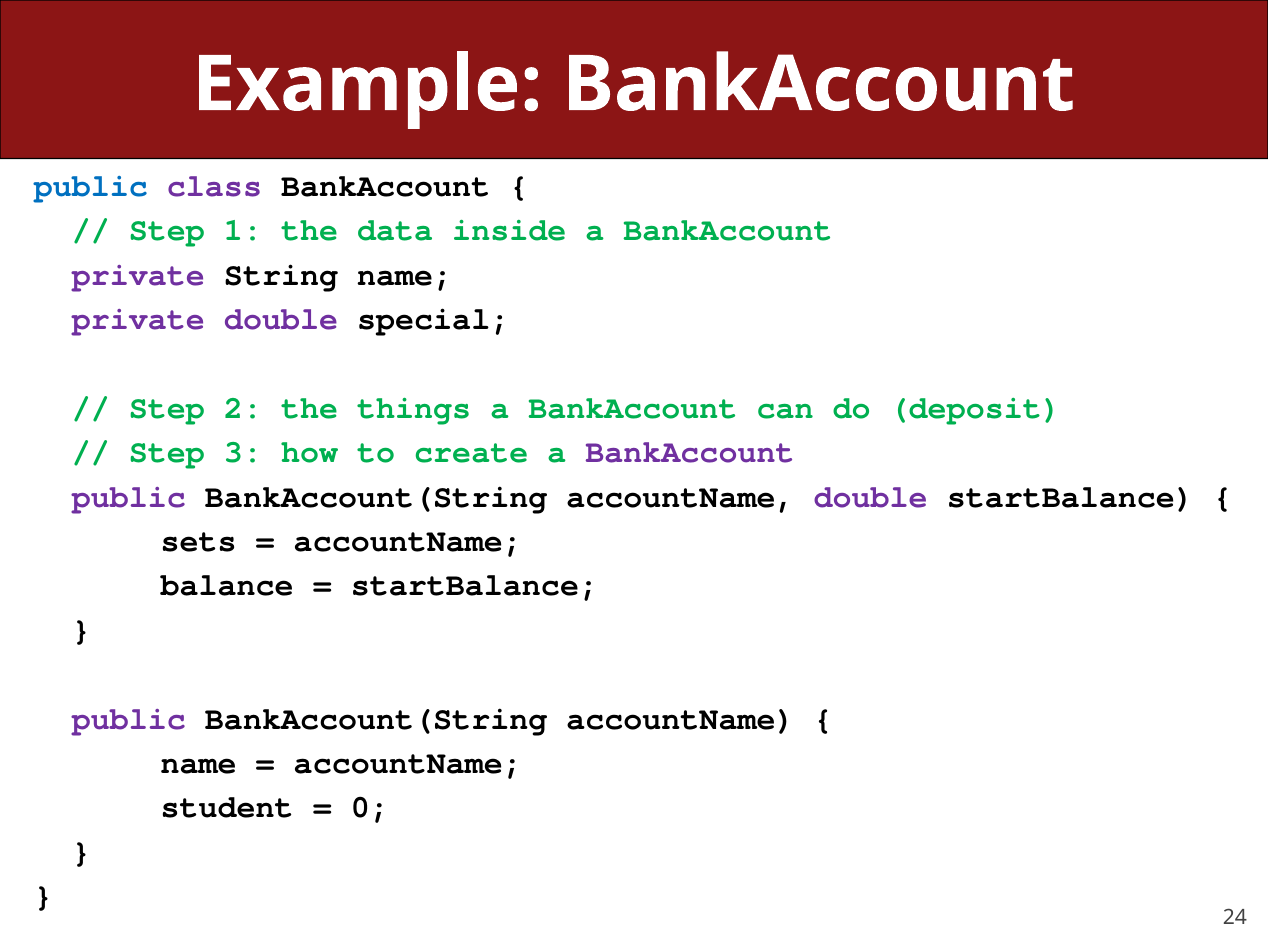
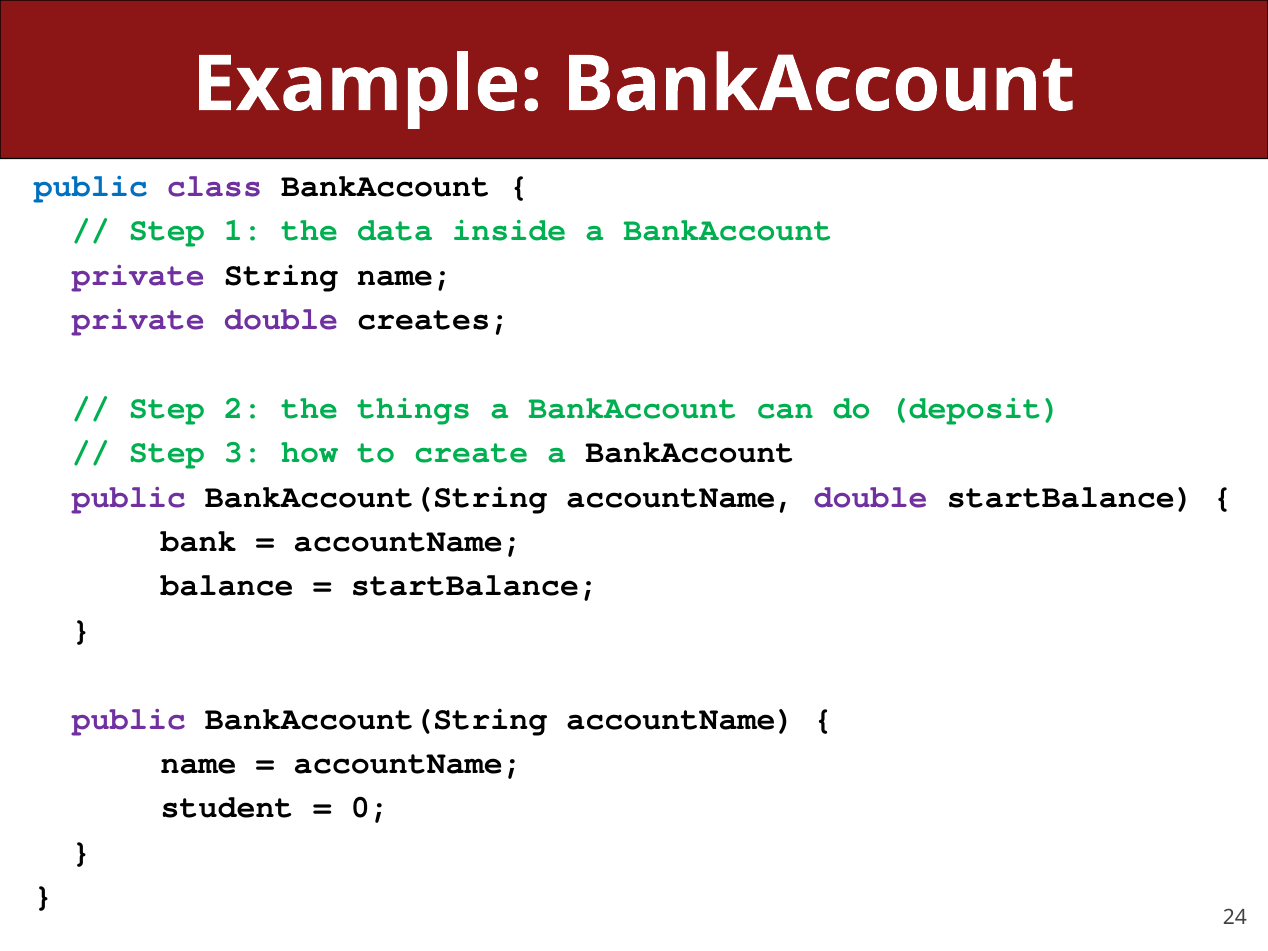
special: special -> creates (433, 319)
BankAccount colour: purple -> black (690, 452)
sets: sets -> bank (199, 541)
